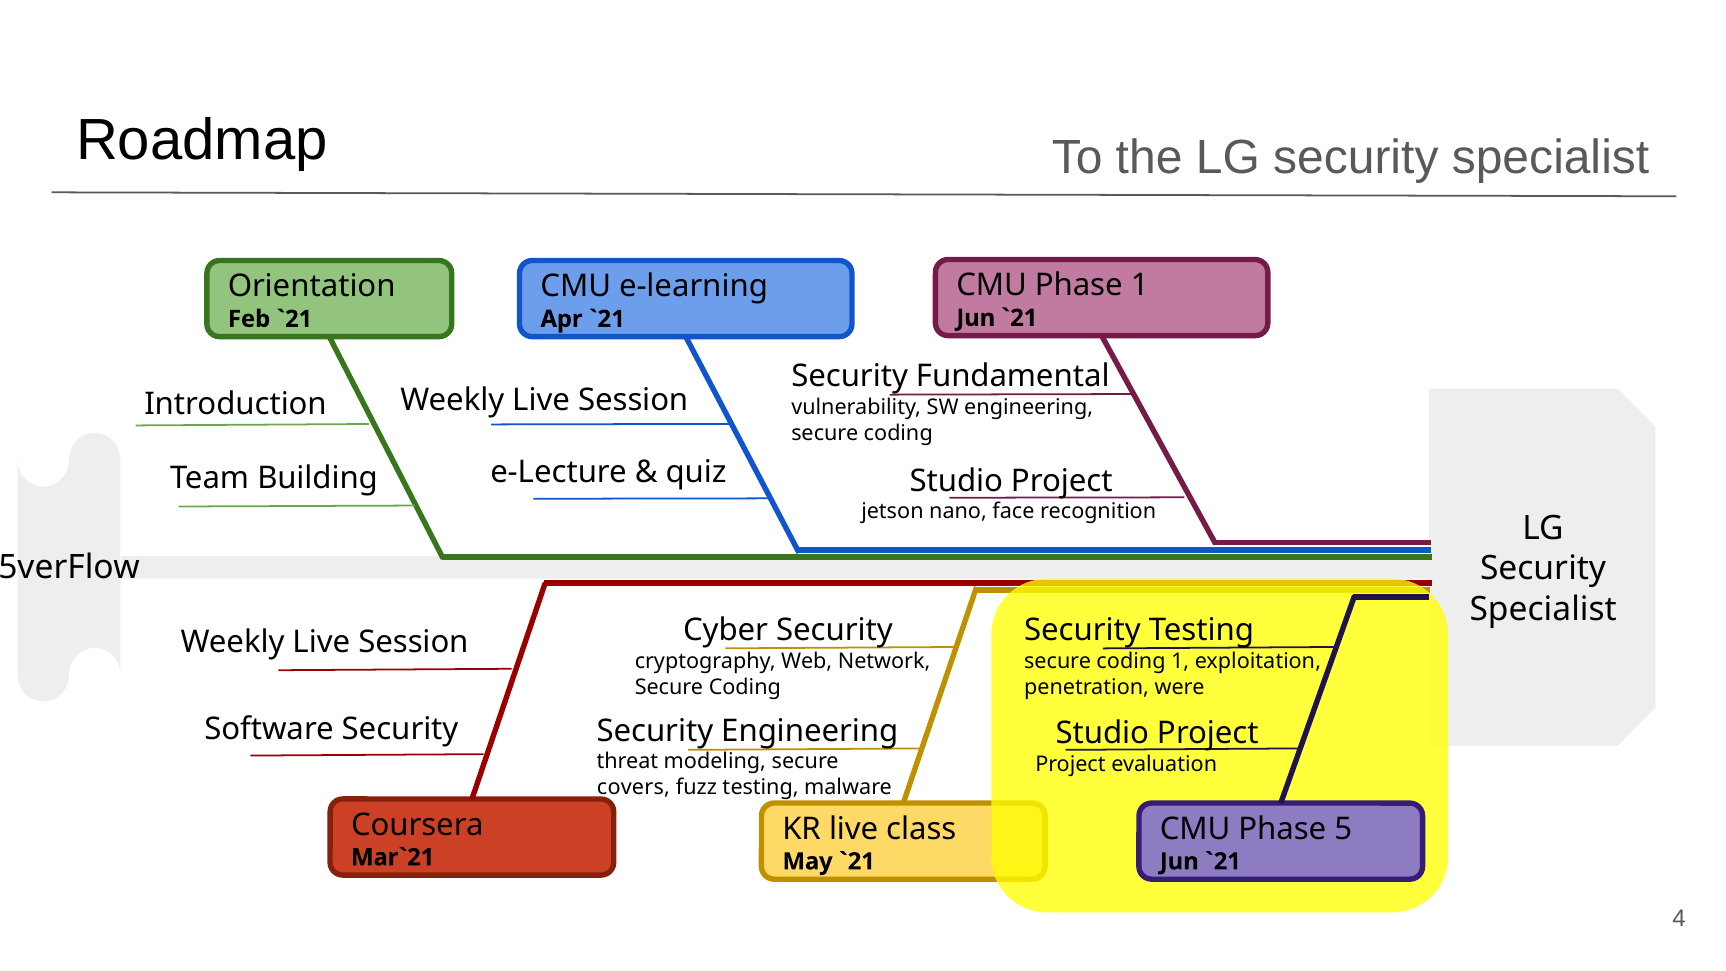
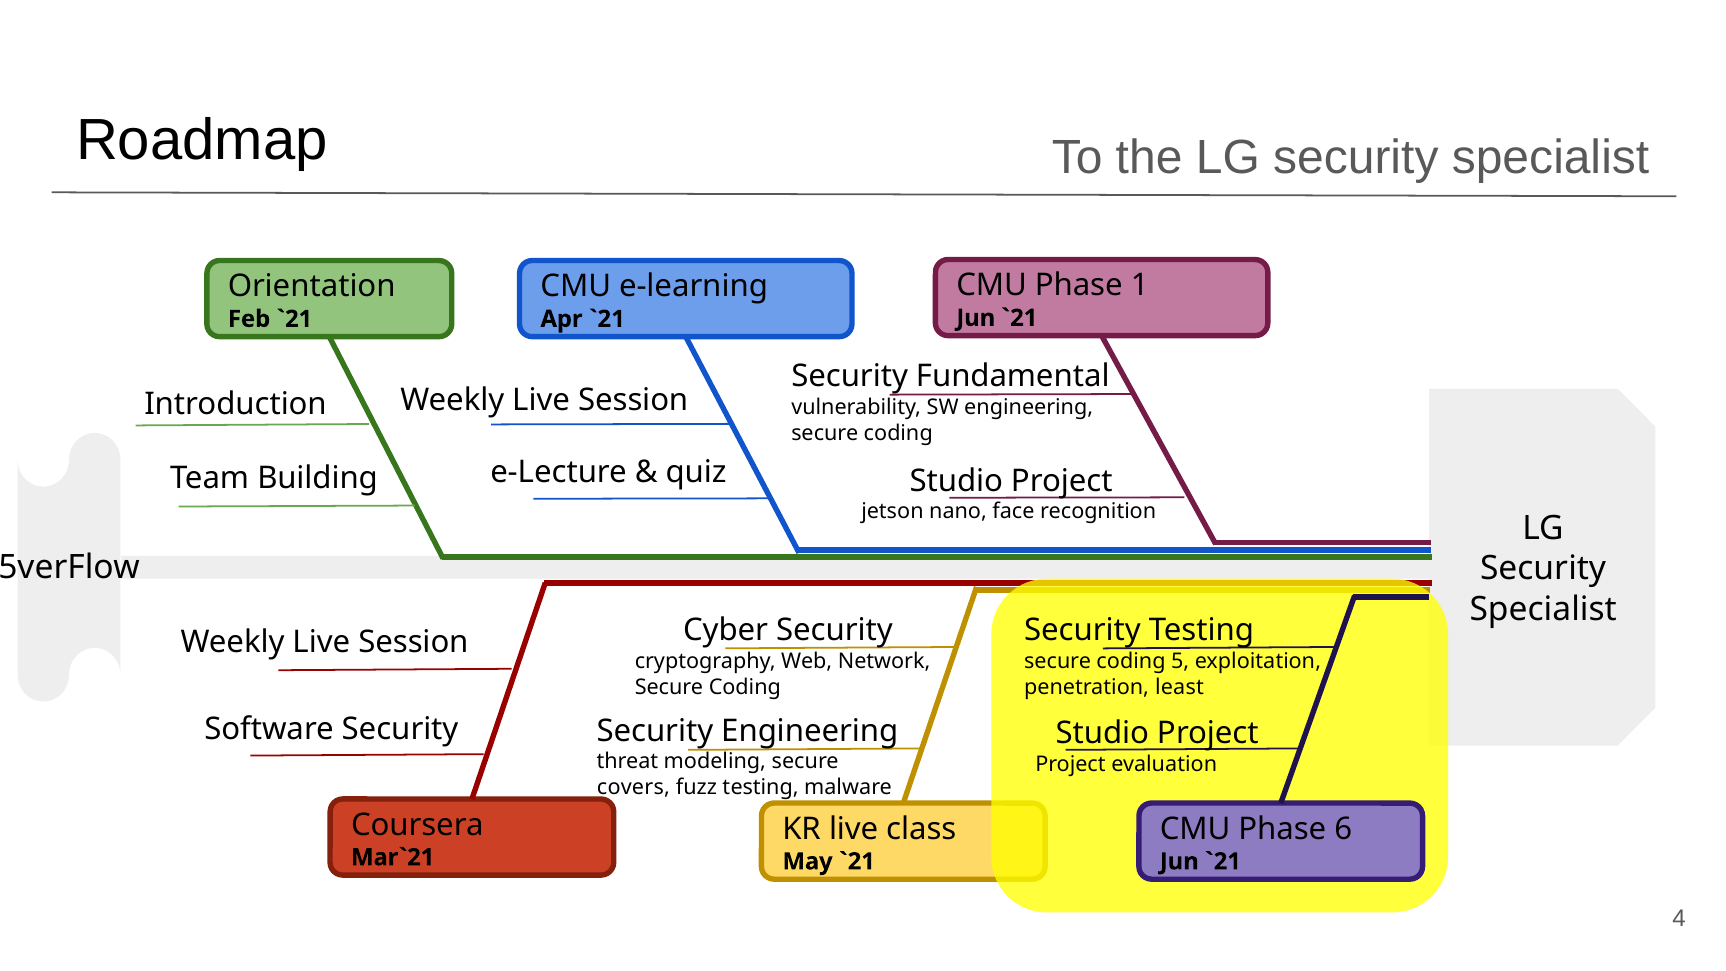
coding 1: 1 -> 5 (1180, 661)
were: were -> least (1179, 687)
5: 5 -> 6 (1343, 829)
